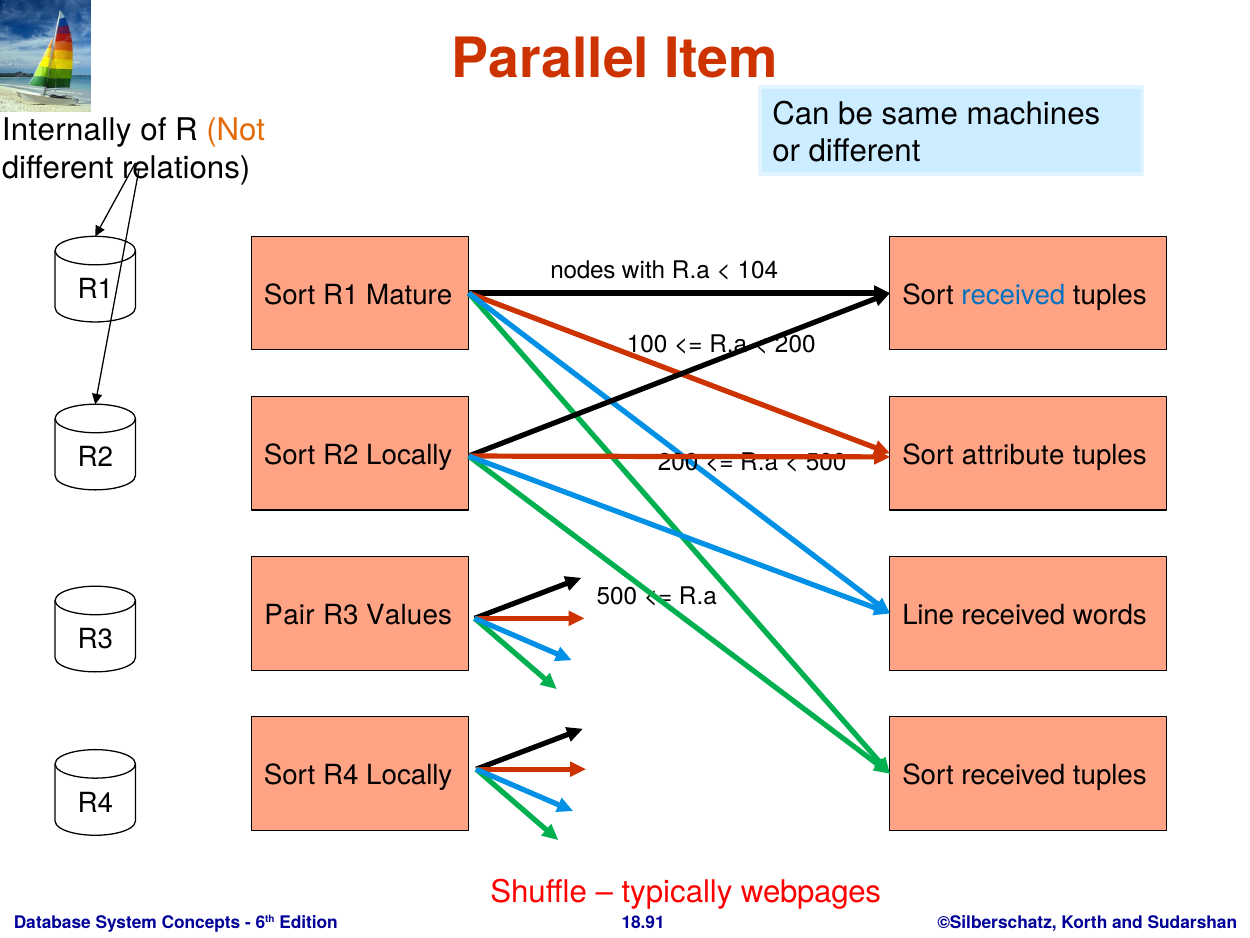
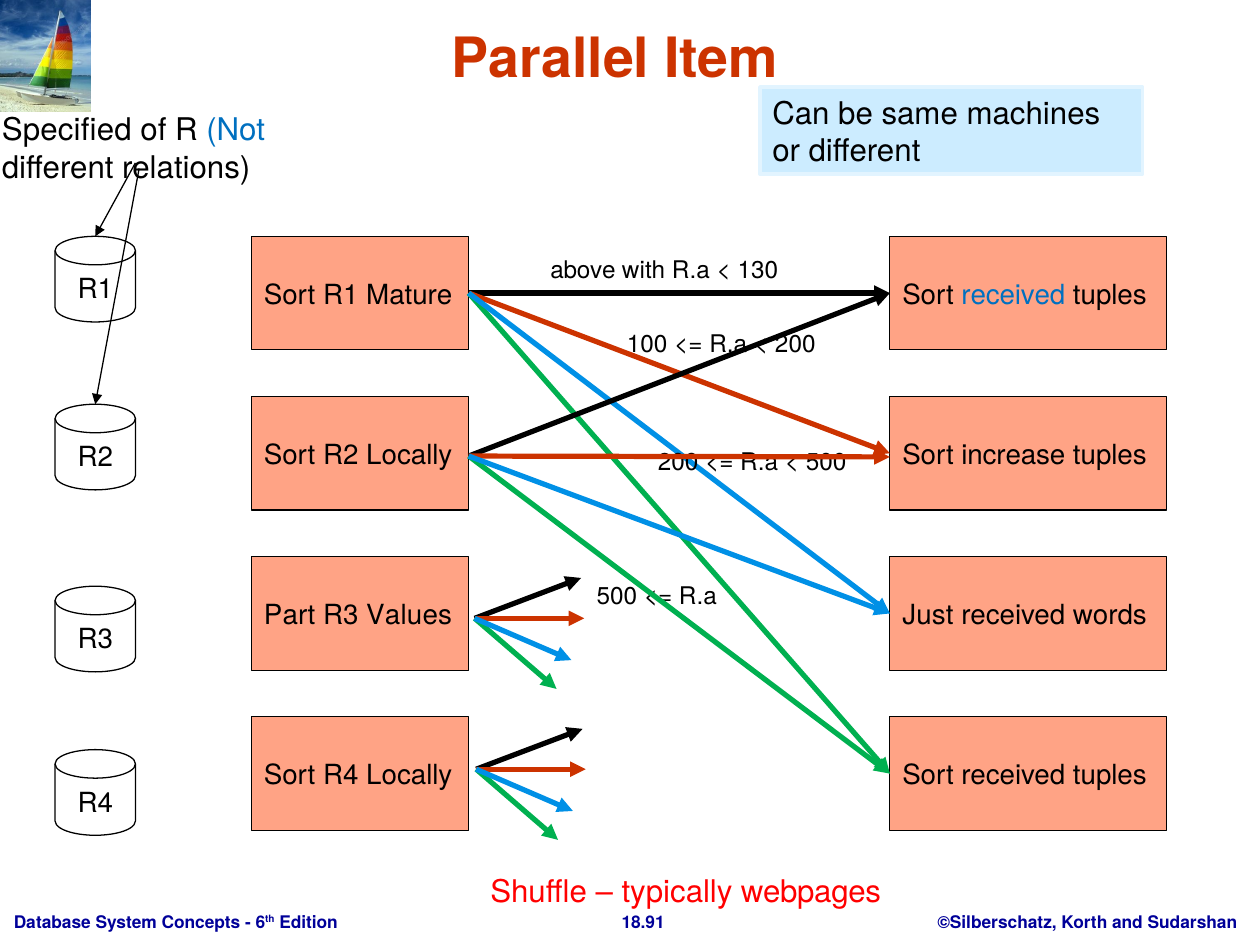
Internally: Internally -> Specified (67, 130)
Not colour: orange -> blue (236, 130)
nodes: nodes -> above (583, 270)
104: 104 -> 130 (758, 270)
attribute: attribute -> increase (1013, 455)
Pair: Pair -> Part (290, 615)
Line: Line -> Just (928, 615)
